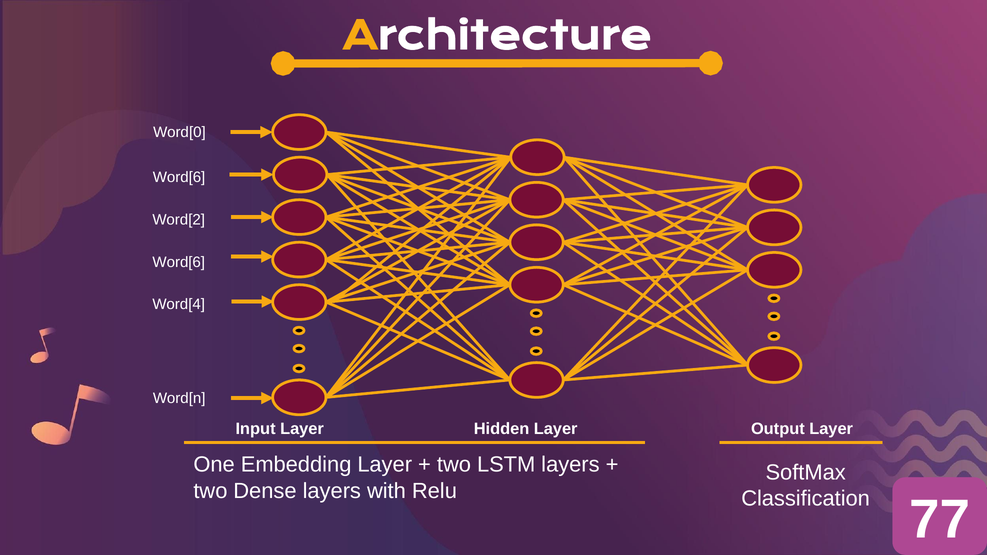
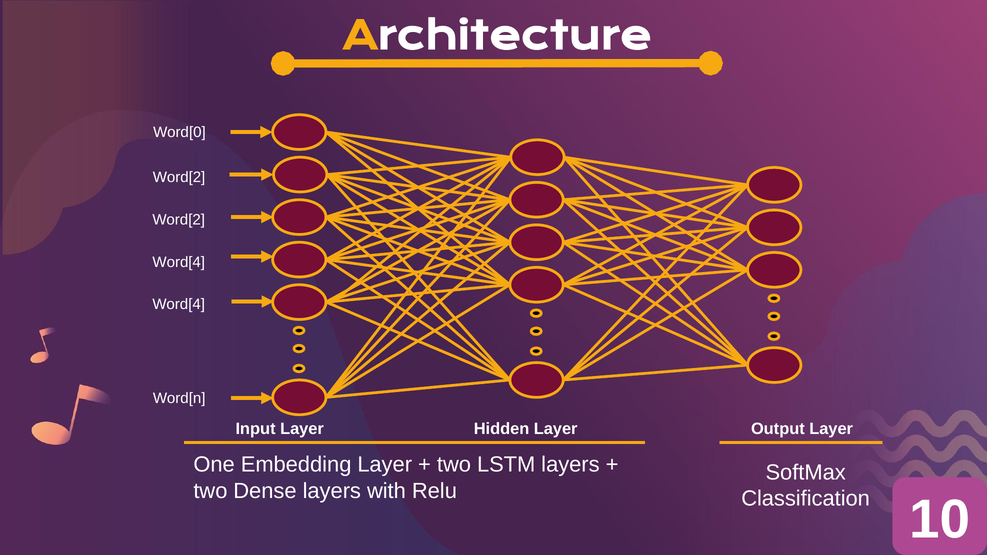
Word[6: Word[6 -> Word[2 (179, 177)
Word[6: Word[6 -> Word[4 (179, 262)
77: 77 -> 10 (940, 520)
